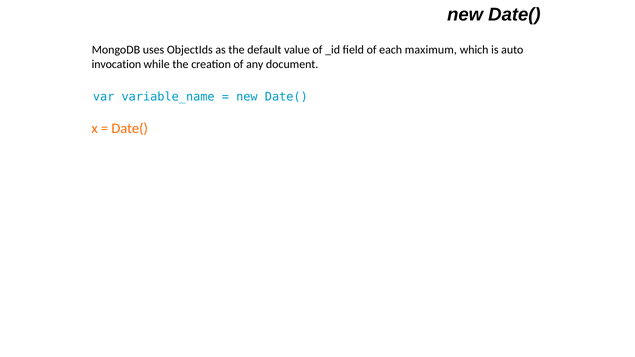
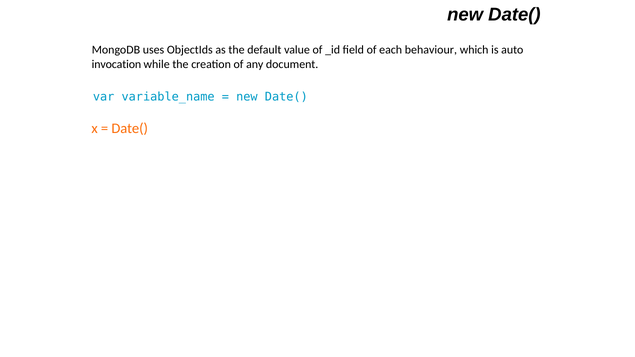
maximum: maximum -> behaviour (431, 50)
